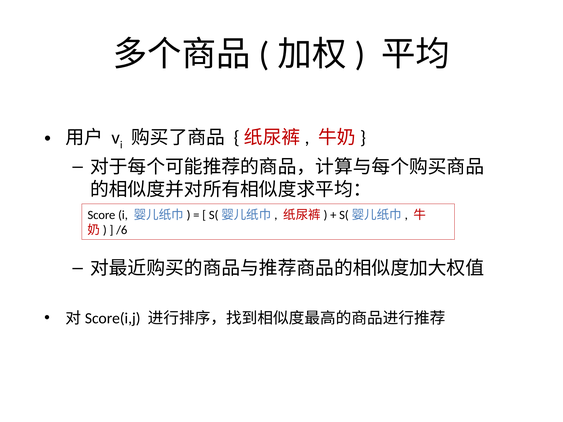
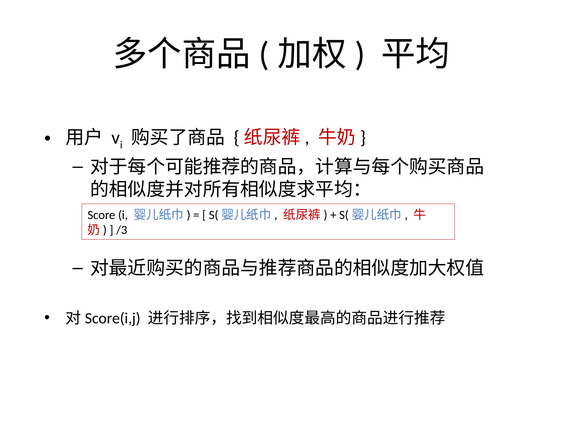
/6: /6 -> /3 (122, 230)
